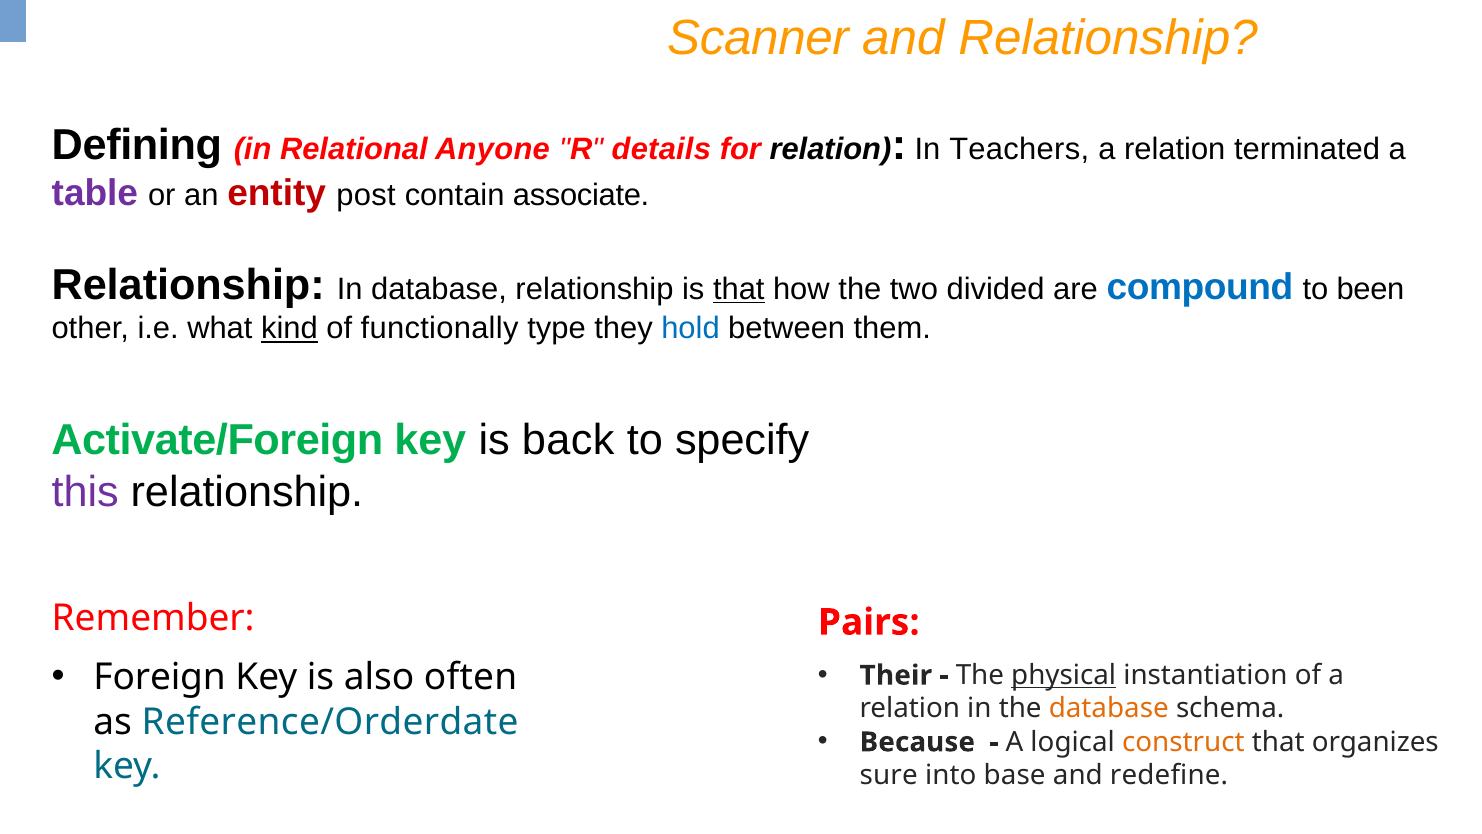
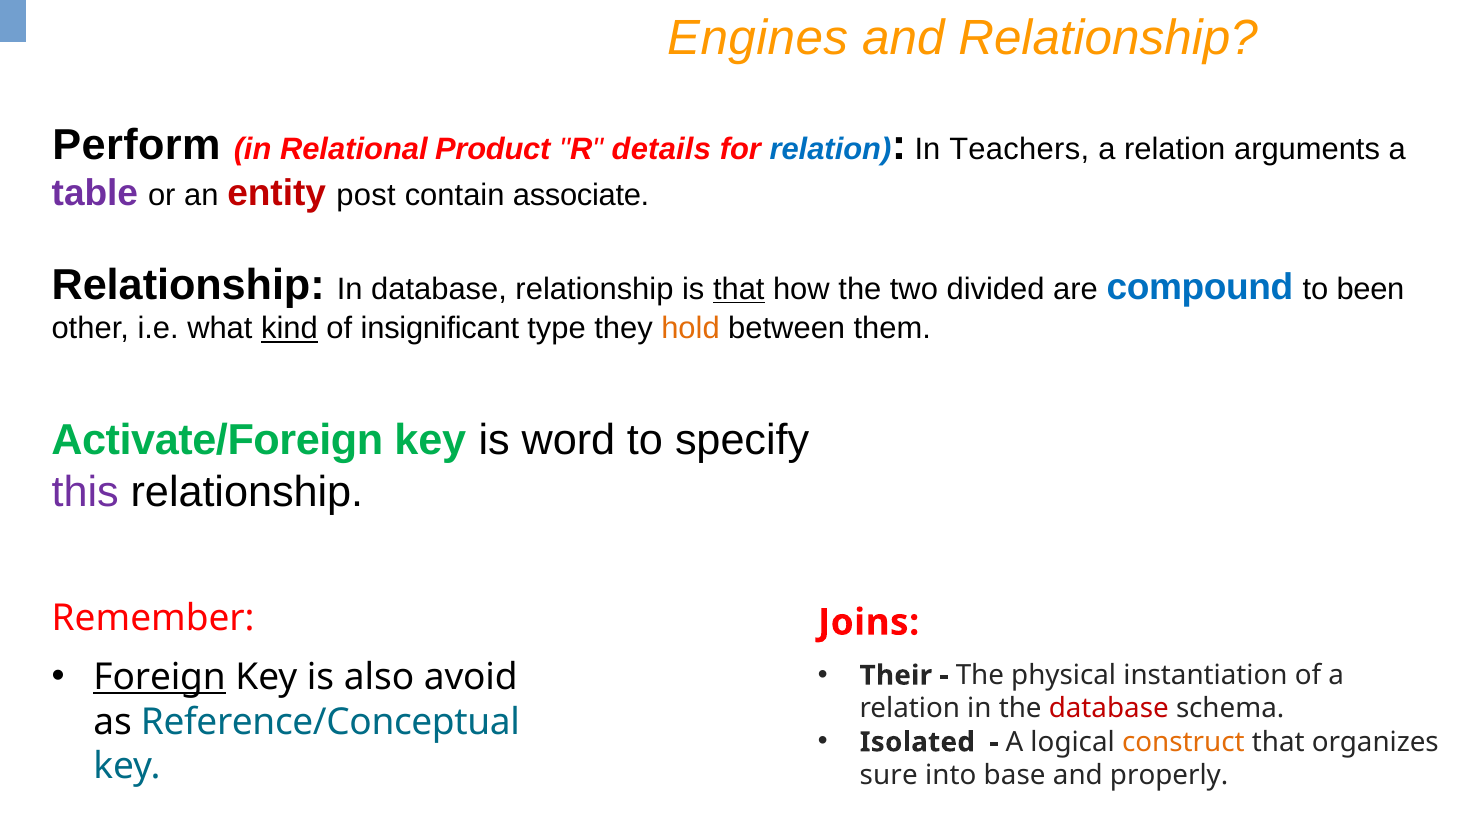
Scanner: Scanner -> Engines (758, 39)
Defining: Defining -> Perform (136, 146)
Anyone: Anyone -> Product (493, 150)
relation colour: black -> blue (830, 150)
terminated: terminated -> arguments (1307, 150)
functionally: functionally -> insignificant (440, 329)
hold colour: blue -> orange (691, 329)
back: back -> word (568, 440)
Pairs: Pairs -> Joins (869, 622)
Foreign underline: none -> present (160, 677)
often: often -> avoid (471, 677)
physical underline: present -> none (1064, 675)
database colour: orange -> red (1109, 708)
Reference/Orderdate: Reference/Orderdate -> Reference/Conceptual (330, 721)
Because: Because -> Isolated (917, 742)
redefine: redefine -> properly (1169, 775)
